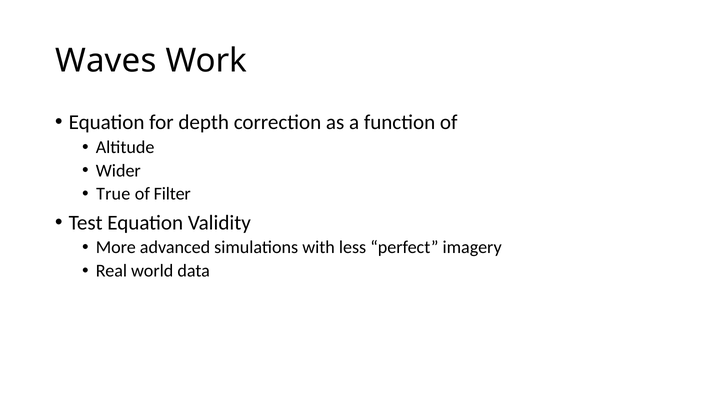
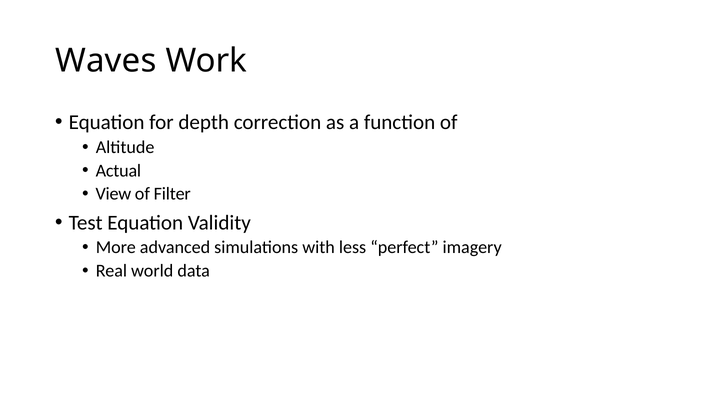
Wider: Wider -> Actual (118, 170)
True: True -> View (113, 194)
